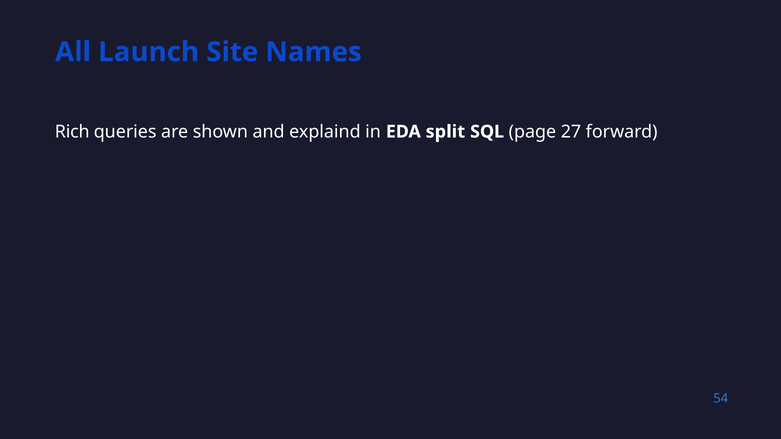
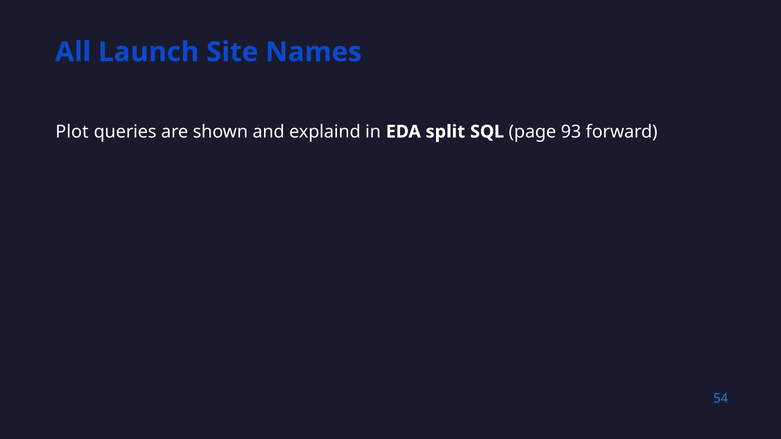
Rich: Rich -> Plot (72, 132)
27: 27 -> 93 (571, 132)
